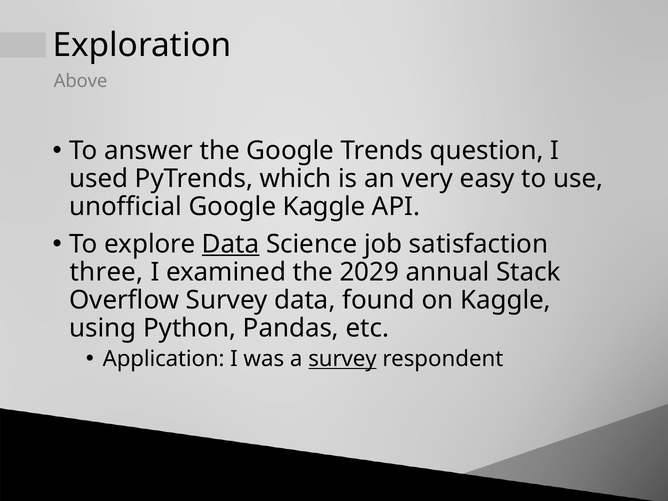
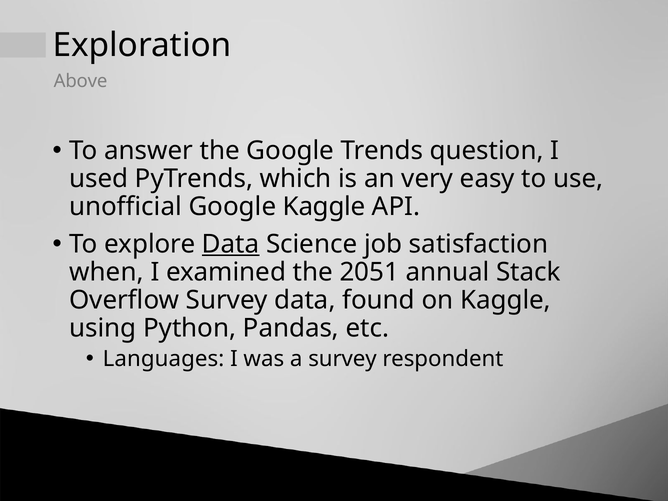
three: three -> when (107, 272)
2029: 2029 -> 2051 (369, 272)
Application: Application -> Languages (164, 359)
survey underline: present -> none (342, 359)
